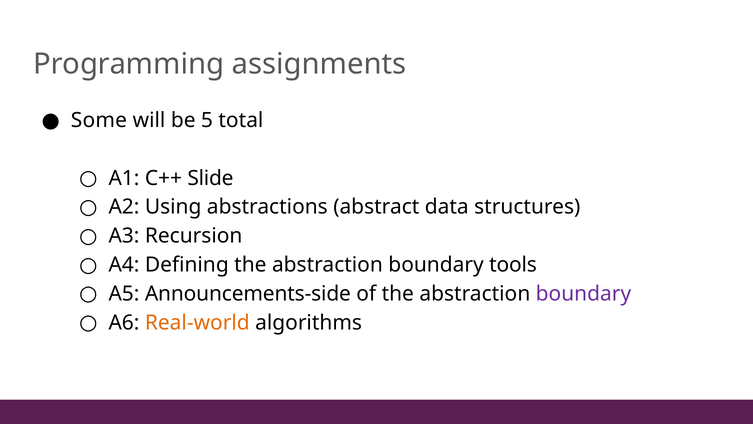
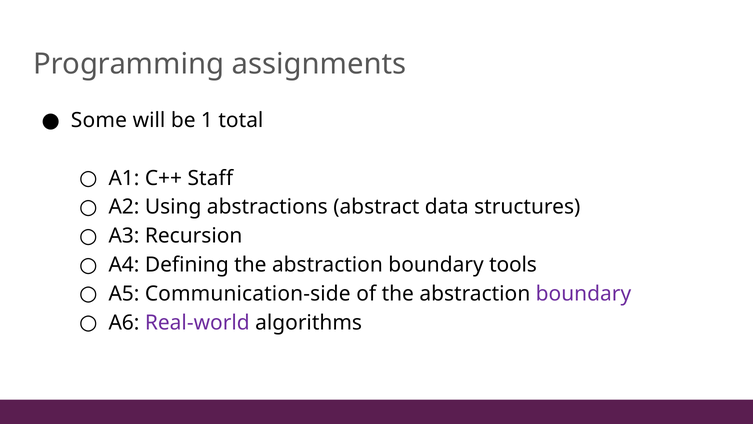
5: 5 -> 1 (207, 120)
Slide: Slide -> Staff (210, 178)
Announcements-side: Announcements-side -> Communication-side (248, 293)
Real-world colour: orange -> purple (197, 322)
